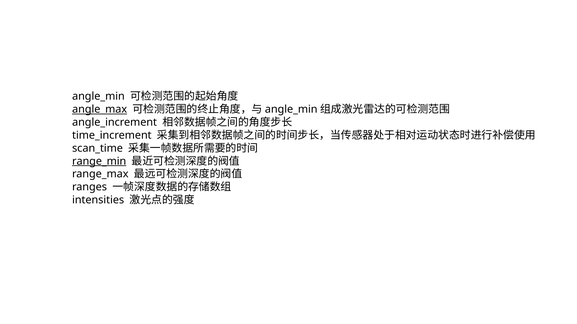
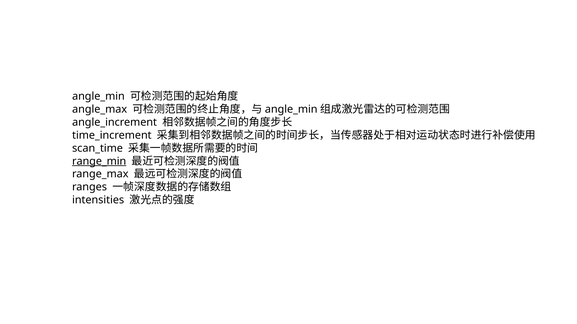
angle_max underline: present -> none (100, 109)
